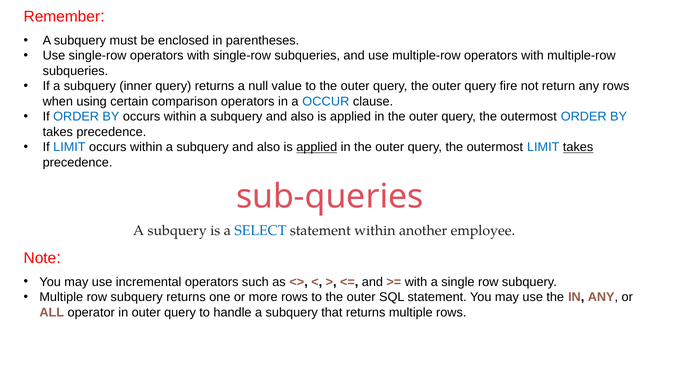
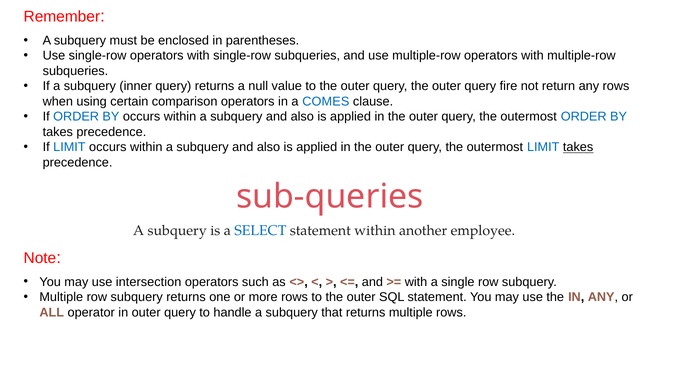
OCCUR: OCCUR -> COMES (326, 101)
applied underline: present -> none (317, 147)
incremental: incremental -> intersection (149, 282)
